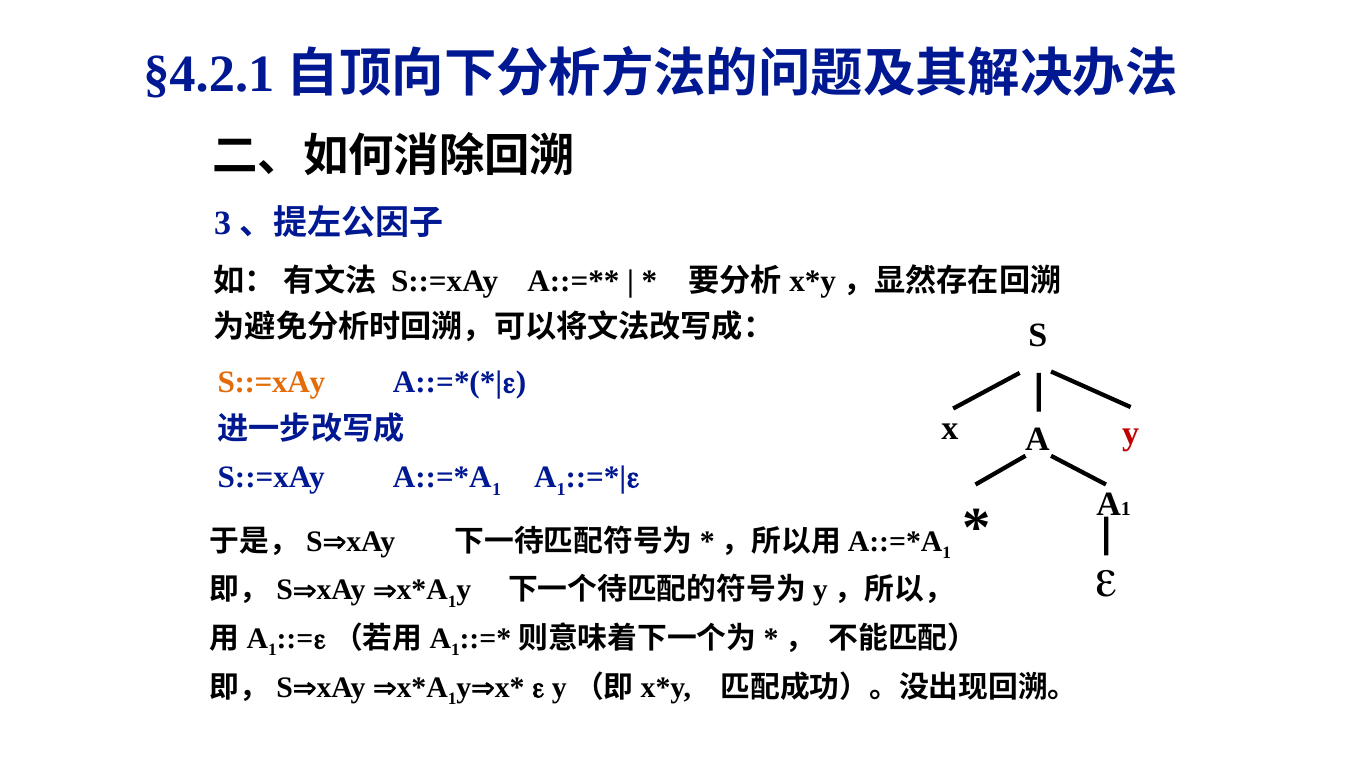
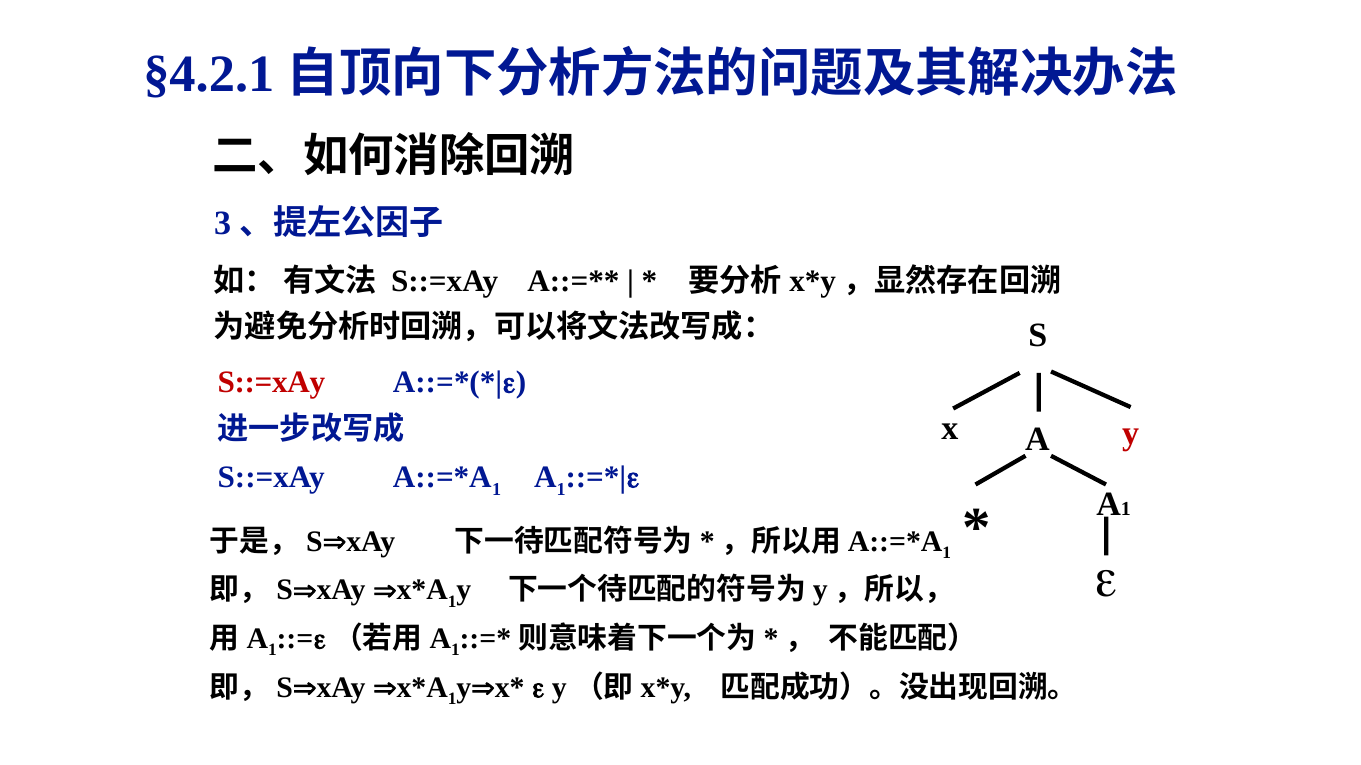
S::=xAy colour: orange -> red (271, 383)
